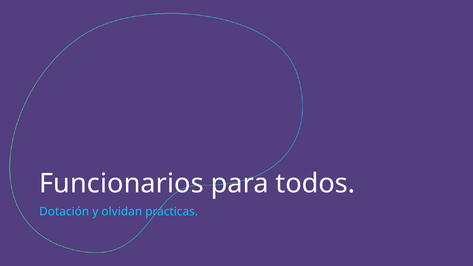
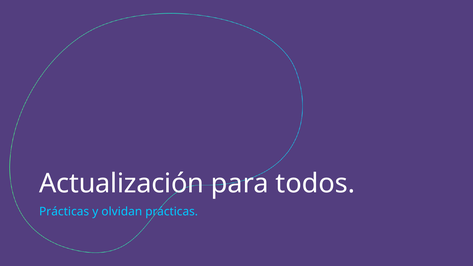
Funcionarios: Funcionarios -> Actualización (122, 184)
Dotación: Dotación -> Prácticas (64, 212)
